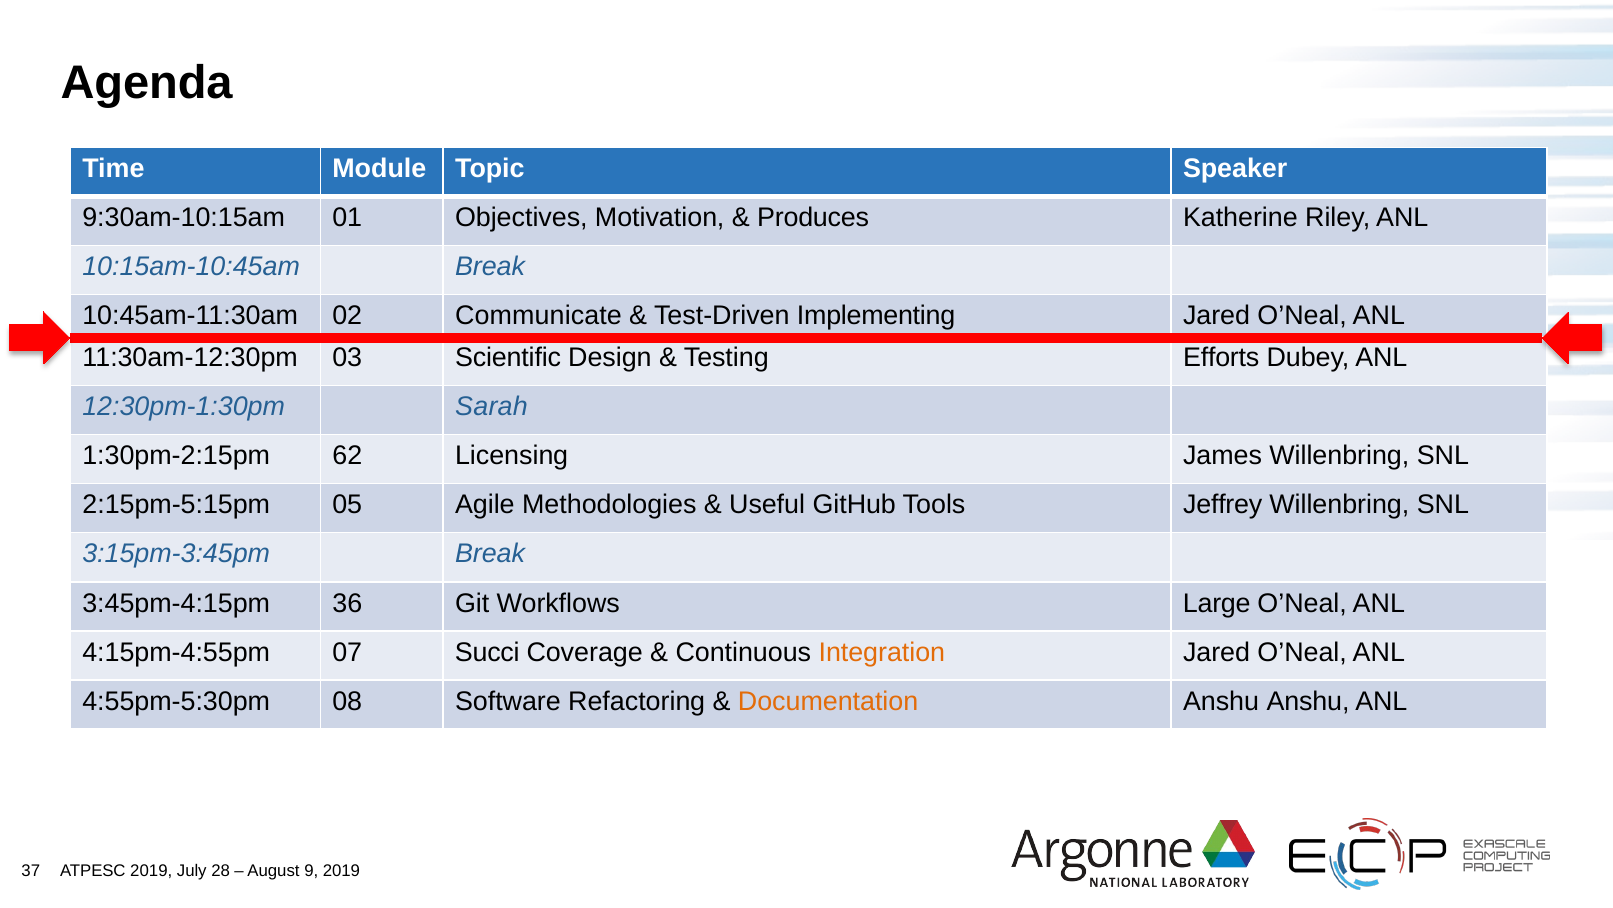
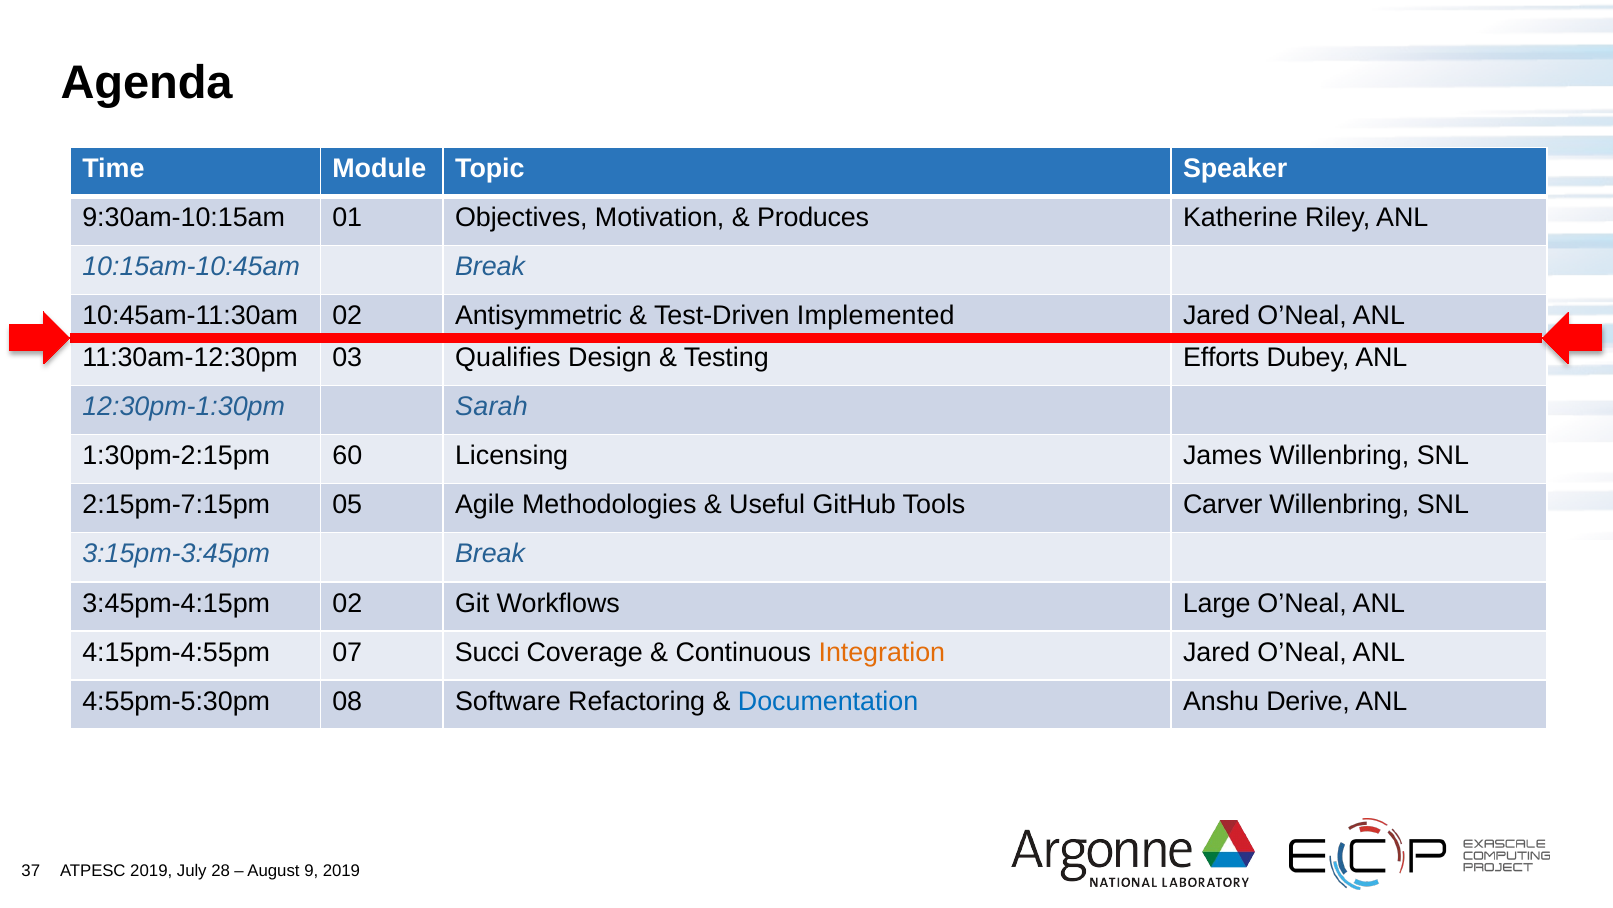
Communicate: Communicate -> Antisymmetric (539, 316)
Implementing: Implementing -> Implemented (876, 316)
Scientific: Scientific -> Qualifies (508, 358)
62: 62 -> 60 (347, 456)
2:15pm-5:15pm: 2:15pm-5:15pm -> 2:15pm-7:15pm (176, 505)
Jeffrey: Jeffrey -> Carver (1223, 505)
3:45pm-4:15pm 36: 36 -> 02 (347, 603)
Documentation colour: orange -> blue (828, 701)
Anshu Anshu: Anshu -> Derive (1308, 701)
